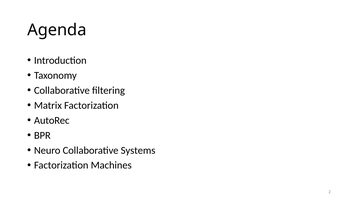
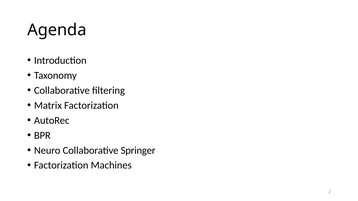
Systems: Systems -> Springer (138, 151)
